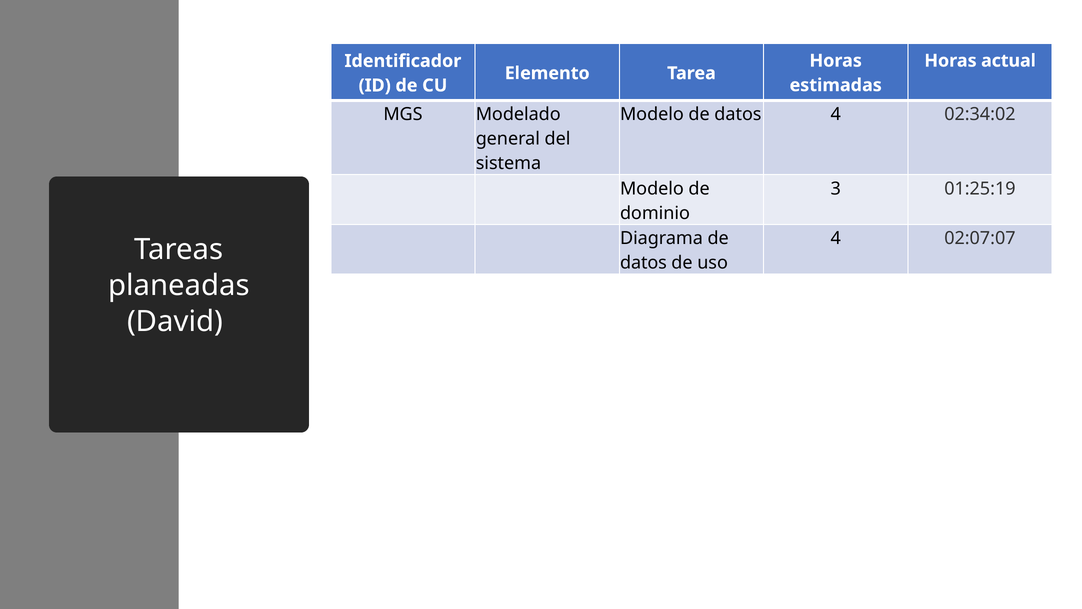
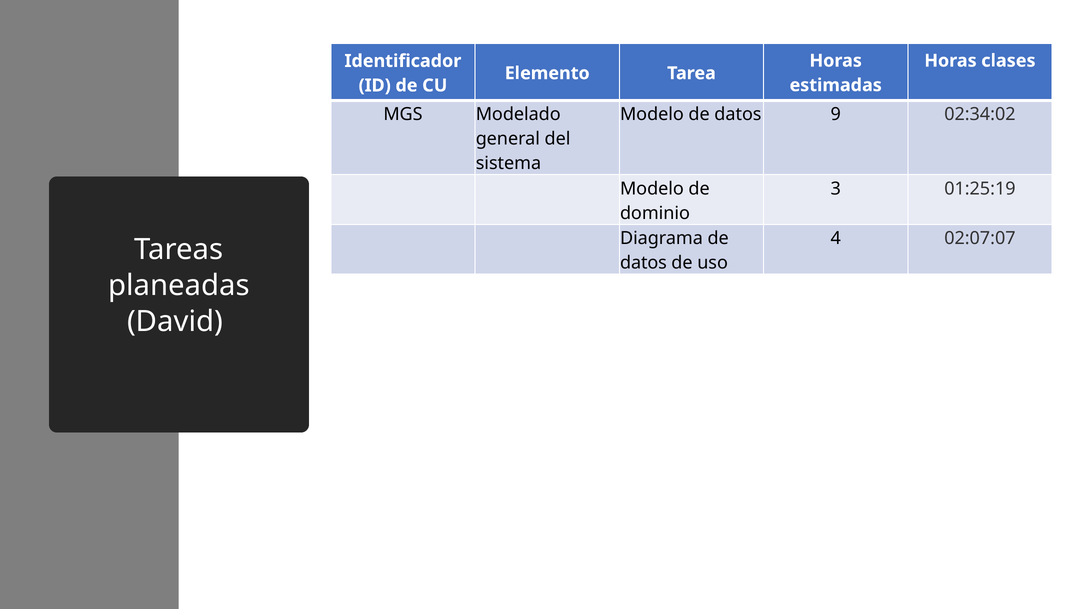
actual: actual -> clases (1008, 61)
datos 4: 4 -> 9 (836, 114)
